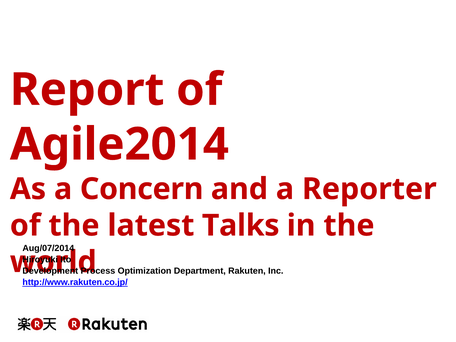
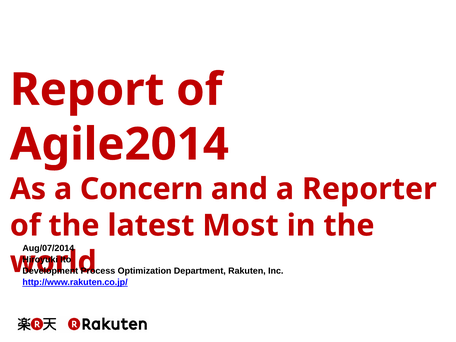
Talks: Talks -> Most (240, 226)
